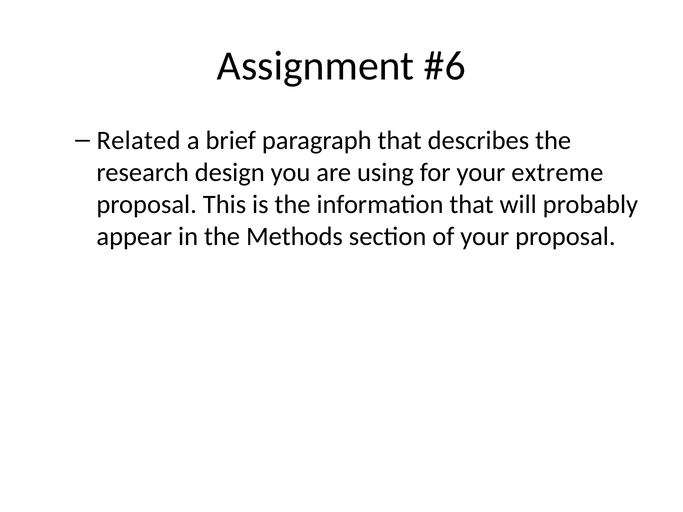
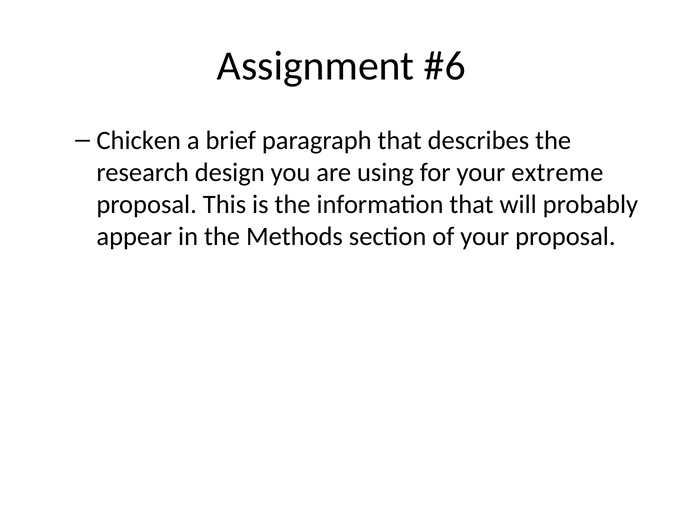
Related: Related -> Chicken (139, 141)
